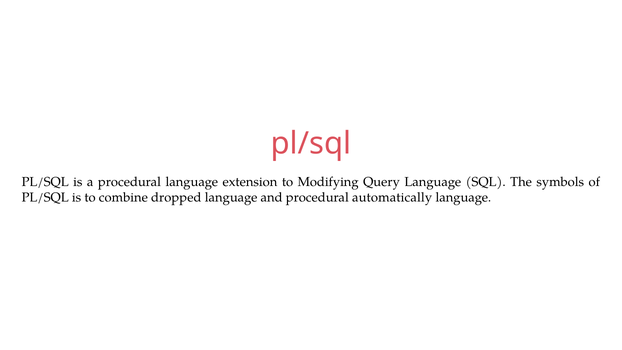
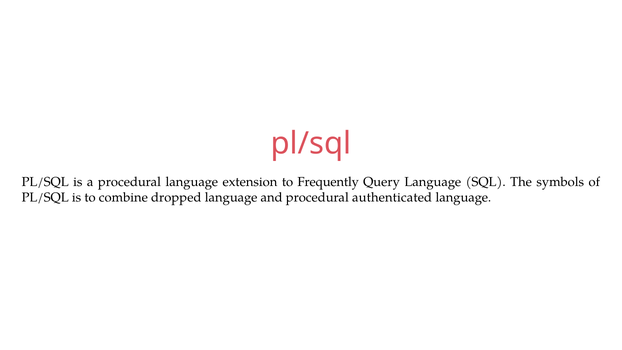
Modifying: Modifying -> Frequently (328, 182)
automatically: automatically -> authenticated (392, 198)
